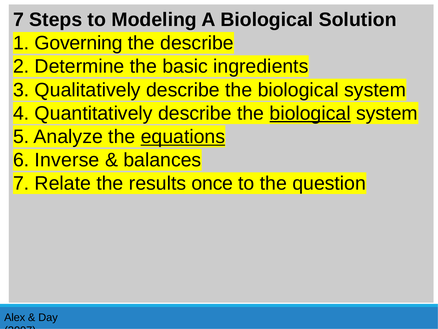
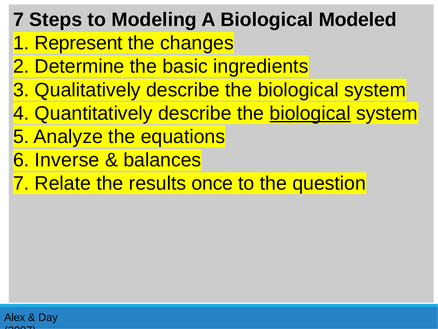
Solution: Solution -> Modeled (358, 20)
Governing: Governing -> Represent (79, 43)
the describe: describe -> changes (197, 43)
equations underline: present -> none (183, 137)
